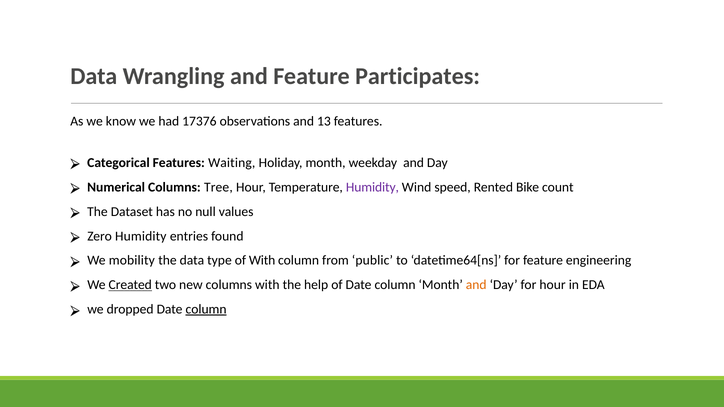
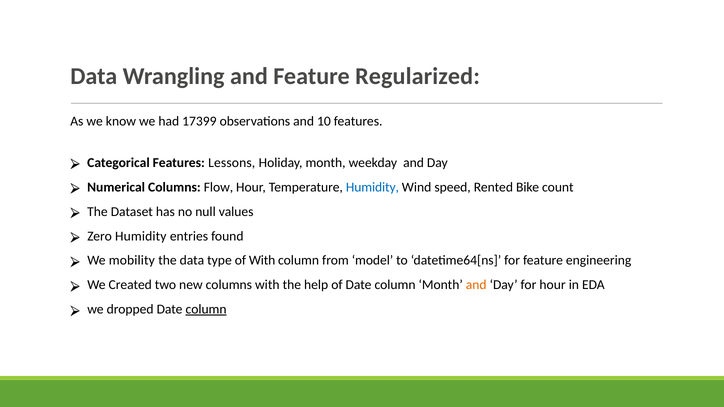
Participates: Participates -> Regularized (418, 76)
17376: 17376 -> 17399 (199, 121)
13: 13 -> 10 (324, 121)
Waiting: Waiting -> Lessons (232, 163)
Tree: Tree -> Flow (218, 187)
Humidity colour: purple -> blue (372, 187)
public: public -> model (372, 261)
Created underline: present -> none (130, 285)
